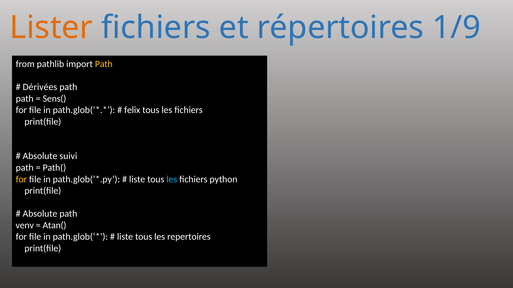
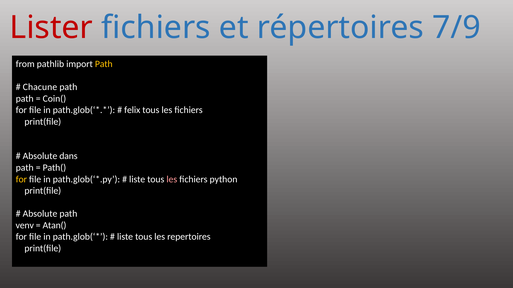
Lister colour: orange -> red (51, 28)
1/9: 1/9 -> 7/9 (457, 28)
Dérivées: Dérivées -> Chacune (40, 87)
Sens(: Sens( -> Coin( (54, 99)
suivi: suivi -> dans (68, 156)
les colour: light blue -> pink (172, 180)
